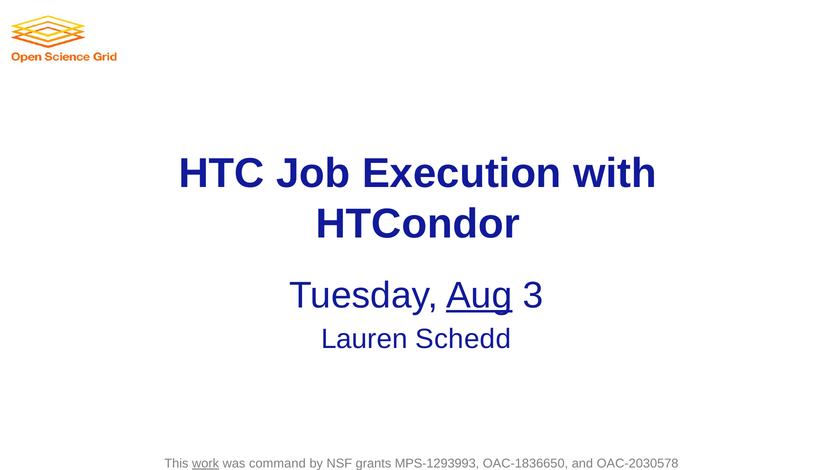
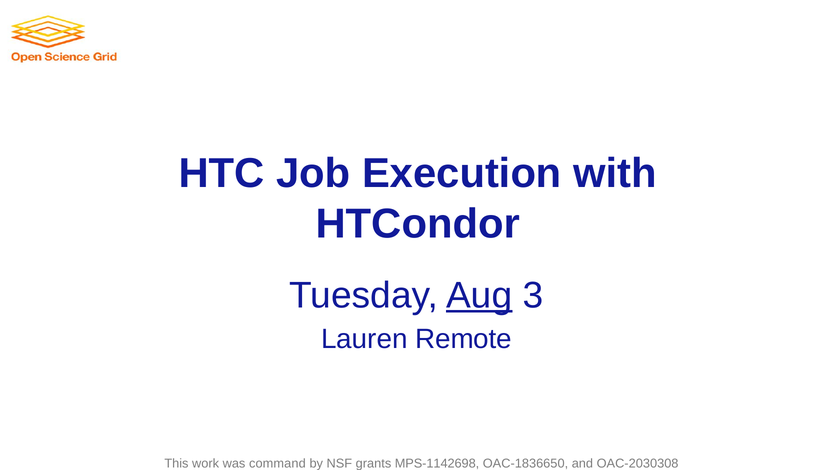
Schedd: Schedd -> Remote (464, 339)
work underline: present -> none (206, 464)
MPS-1293993: MPS-1293993 -> MPS-1142698 (437, 464)
OAC-2030578: OAC-2030578 -> OAC-2030308 (638, 464)
